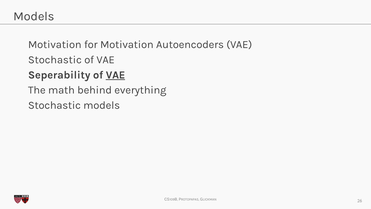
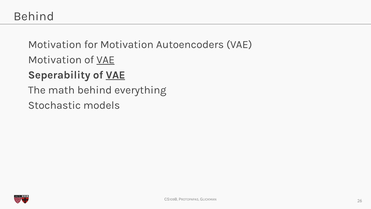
Models: Models -> Behind (34, 16)
Stochastic: Stochastic -> Motivation (55, 60)
VAE underline: none -> present (106, 60)
